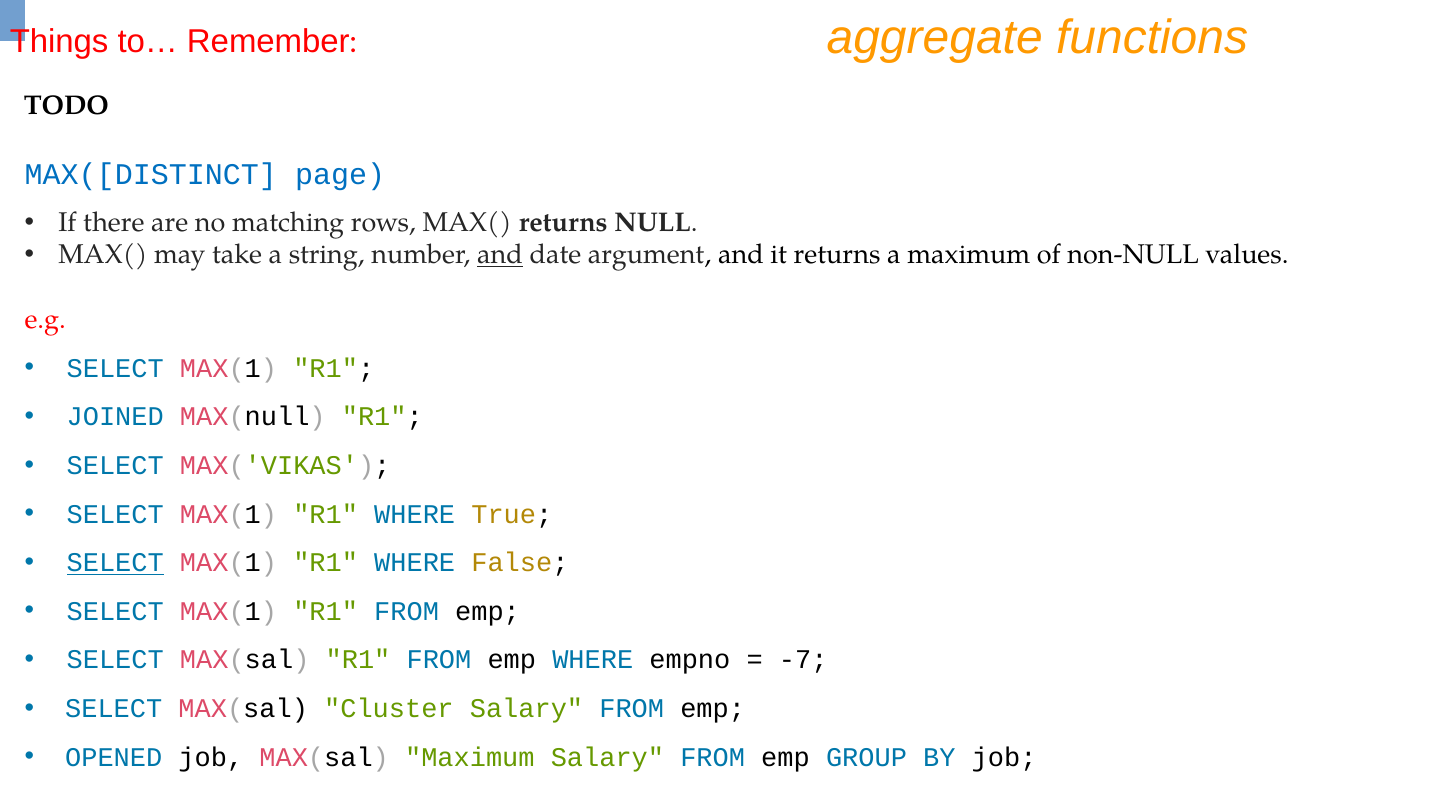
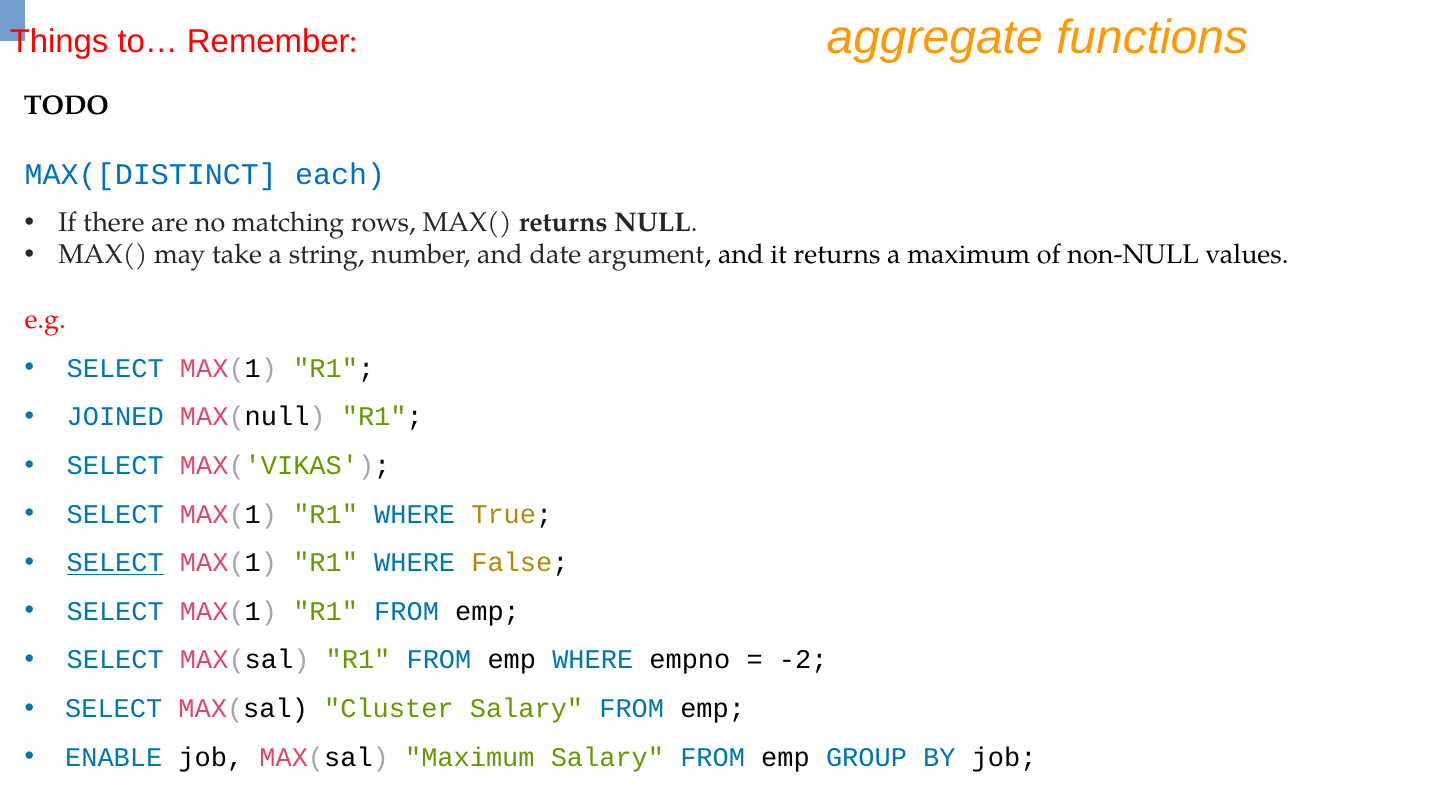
page: page -> each (340, 174)
and underline: present -> none (500, 255)
-7: -7 -> -2 (803, 660)
OPENED: OPENED -> ENABLE (114, 757)
